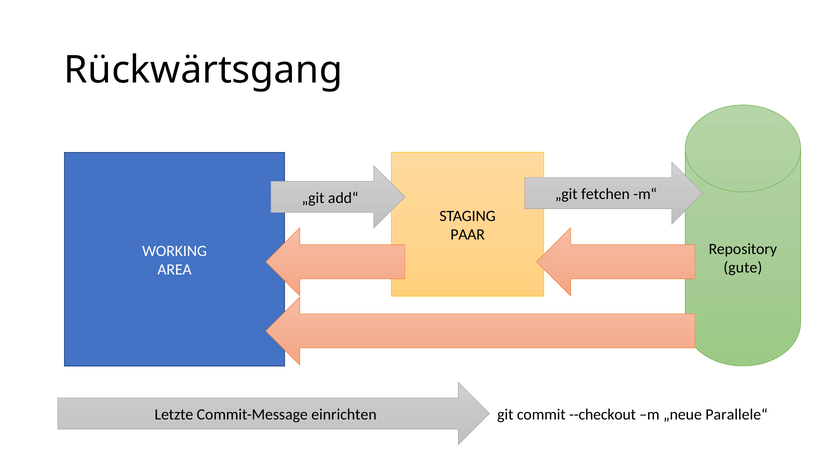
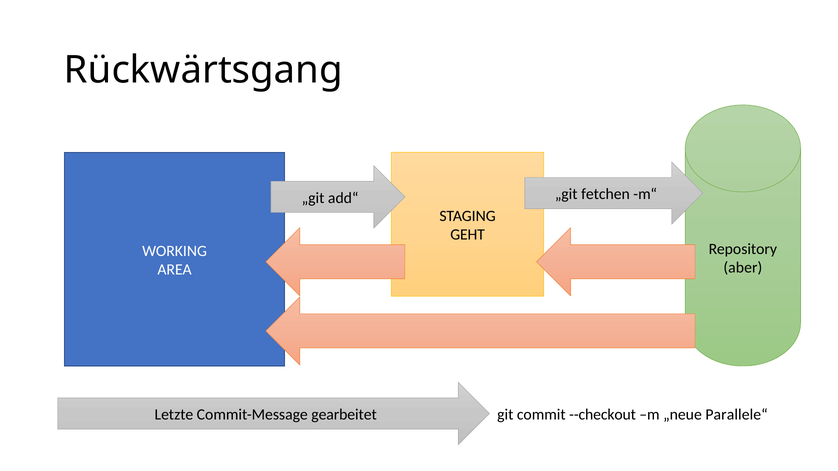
PAAR: PAAR -> GEHT (468, 235)
gute: gute -> aber (743, 268)
einrichten: einrichten -> gearbeitet (344, 415)
